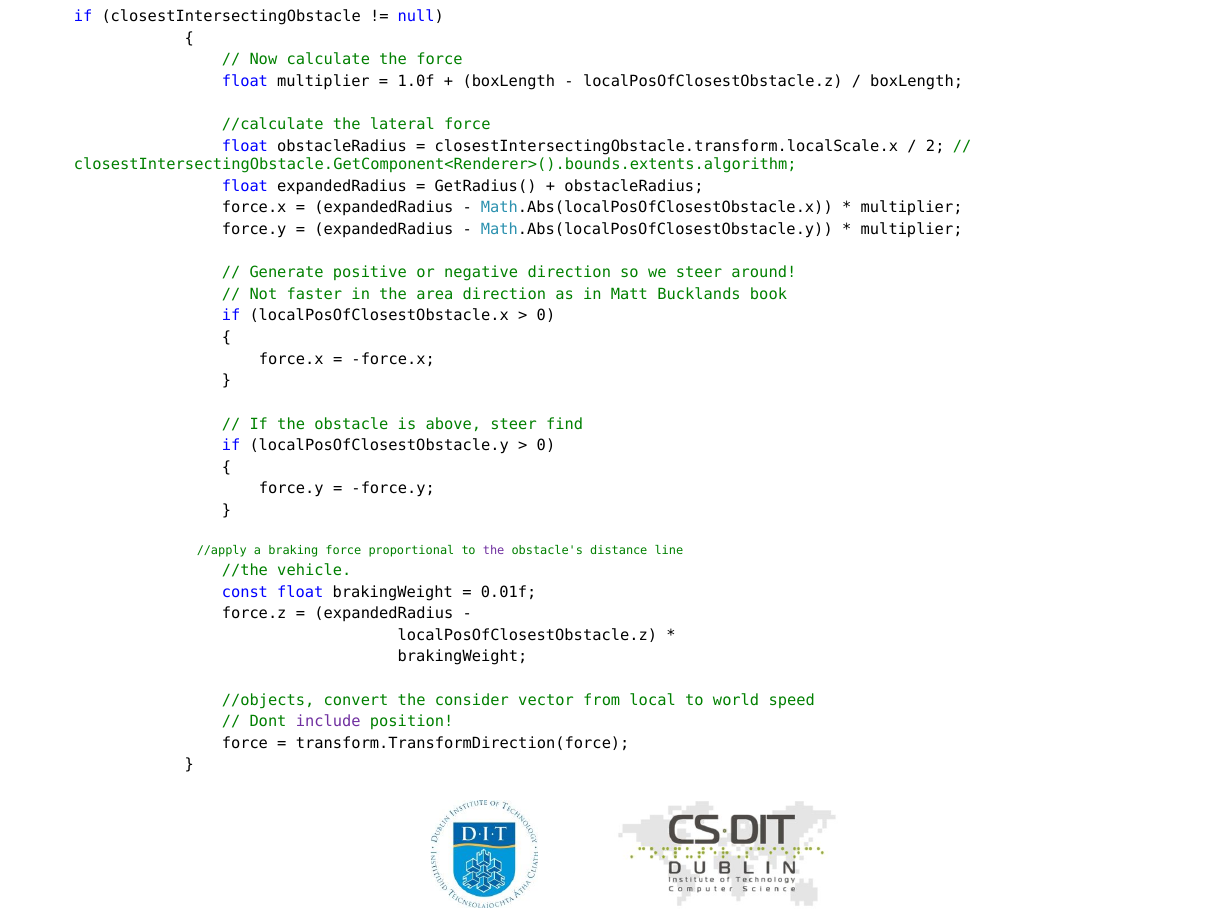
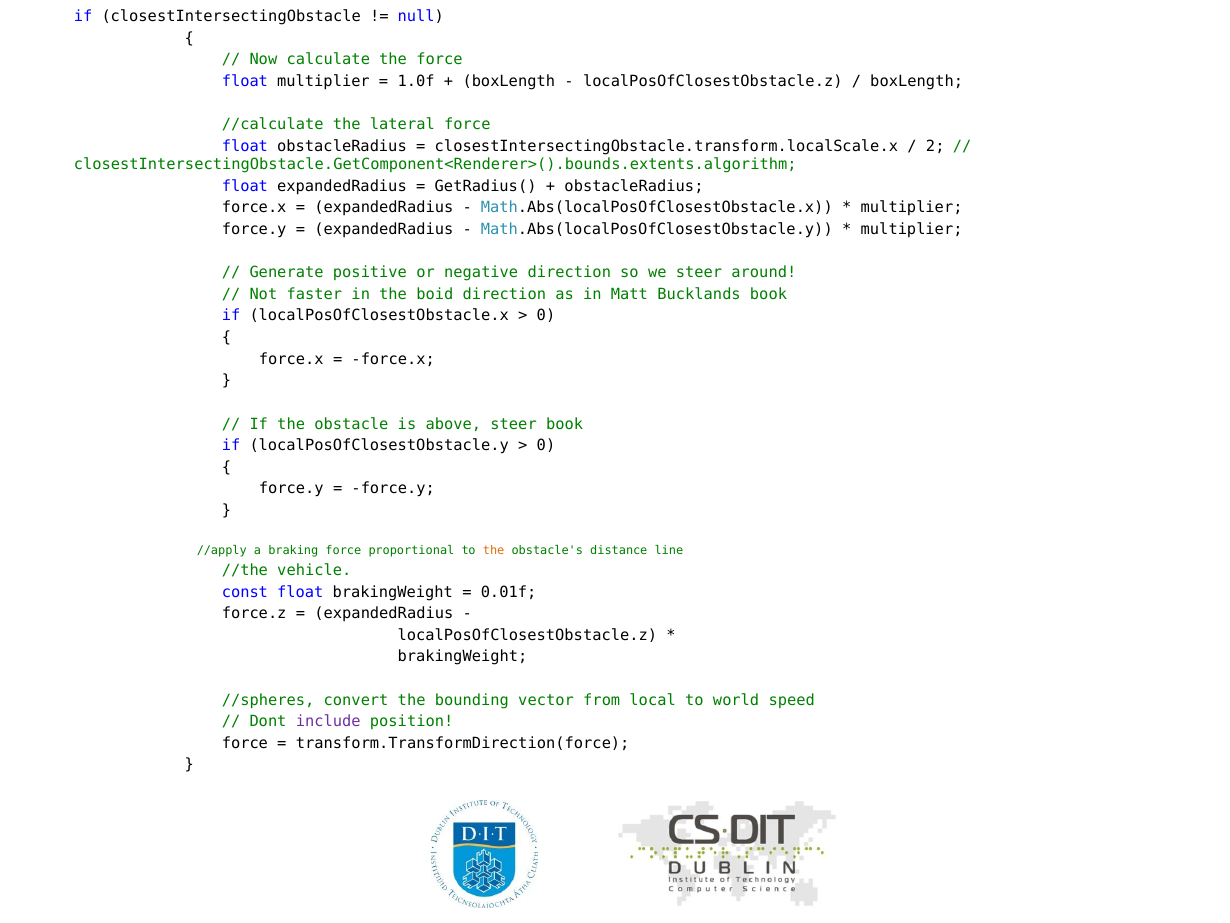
area: area -> boid (435, 294)
steer find: find -> book (565, 424)
the colour: purple -> orange (494, 550)
//objects: //objects -> //spheres (268, 700)
consider: consider -> bounding (472, 700)
